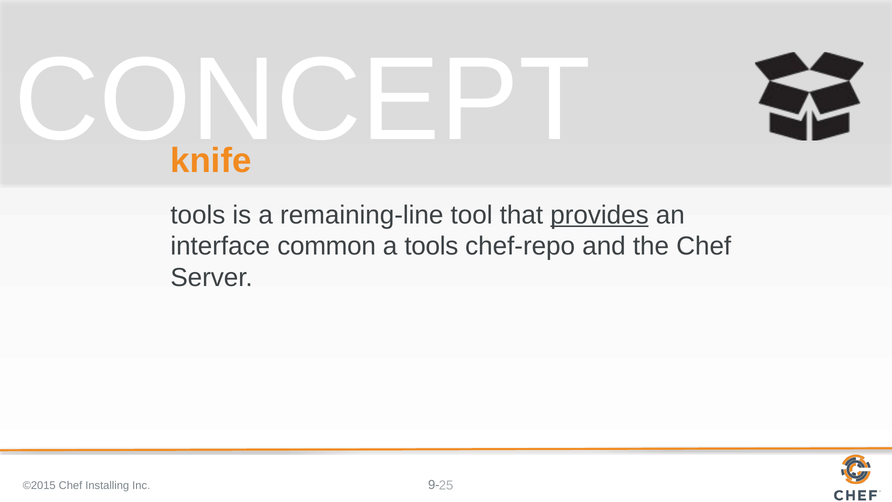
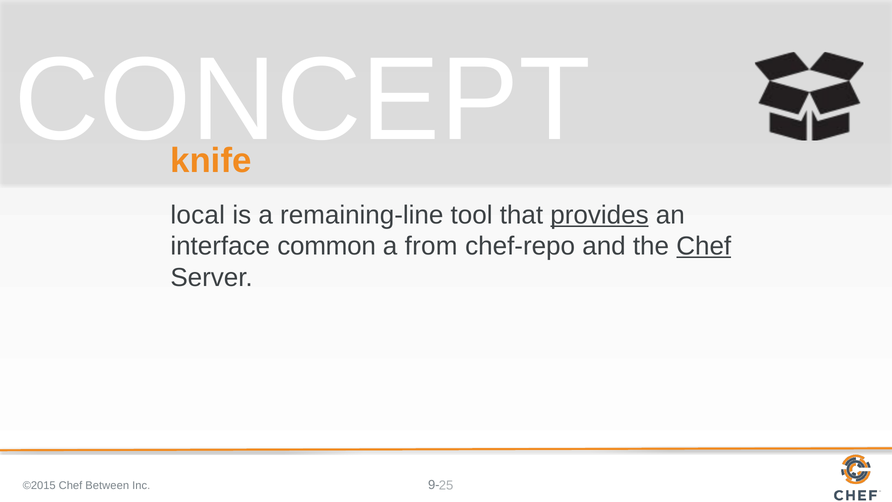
tools: tools -> local (198, 215)
a tools: tools -> from (431, 246)
Chef underline: none -> present (704, 246)
Installing: Installing -> Between (107, 485)
